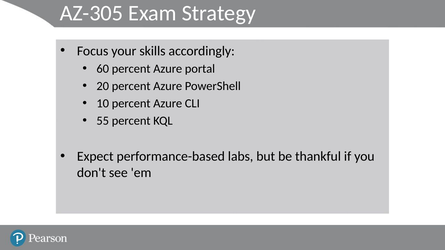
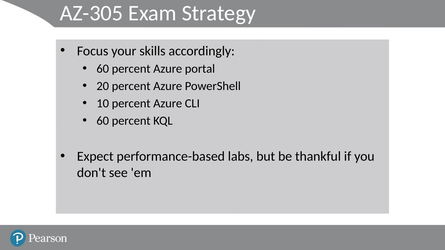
55: 55 -> 60 (103, 121)
